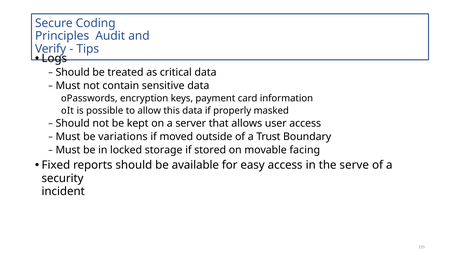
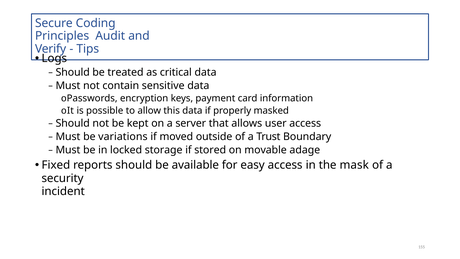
facing: facing -> adage (305, 150)
serve: serve -> mask (354, 165)
